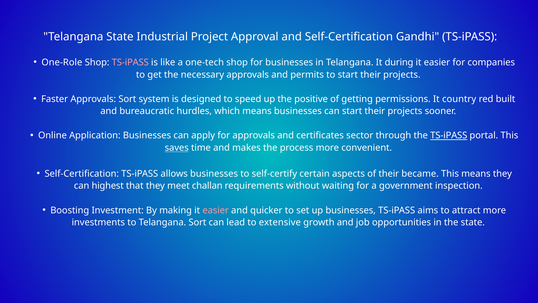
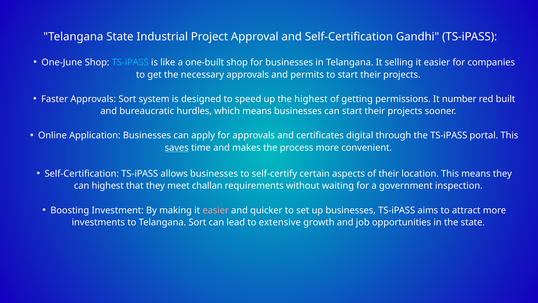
One-Role: One-Role -> One-June (62, 62)
TS-iPASS colour: pink -> light blue (130, 62)
one-tech: one-tech -> one-built (205, 62)
during: during -> selling (399, 62)
the positive: positive -> highest (311, 99)
country: country -> number (459, 99)
sector: sector -> digital (360, 135)
TS-iPASS underline: present -> none (449, 135)
became: became -> location (420, 173)
